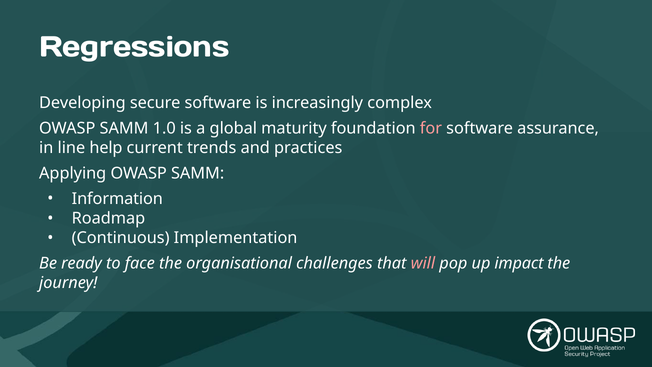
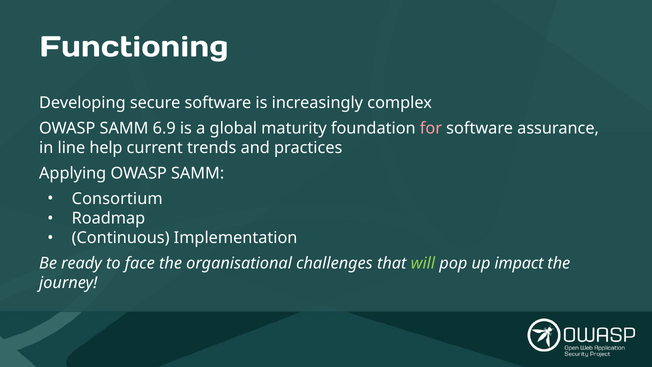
Regressions: Regressions -> Functioning (134, 47)
1.0: 1.0 -> 6.9 (164, 128)
Information: Information -> Consortium (117, 199)
will colour: pink -> light green (423, 263)
